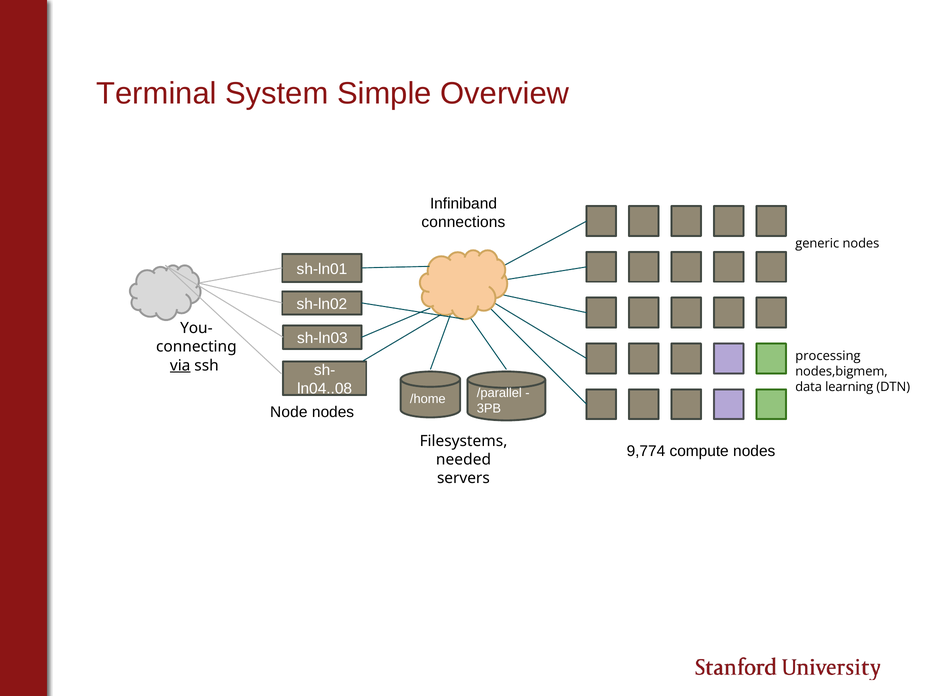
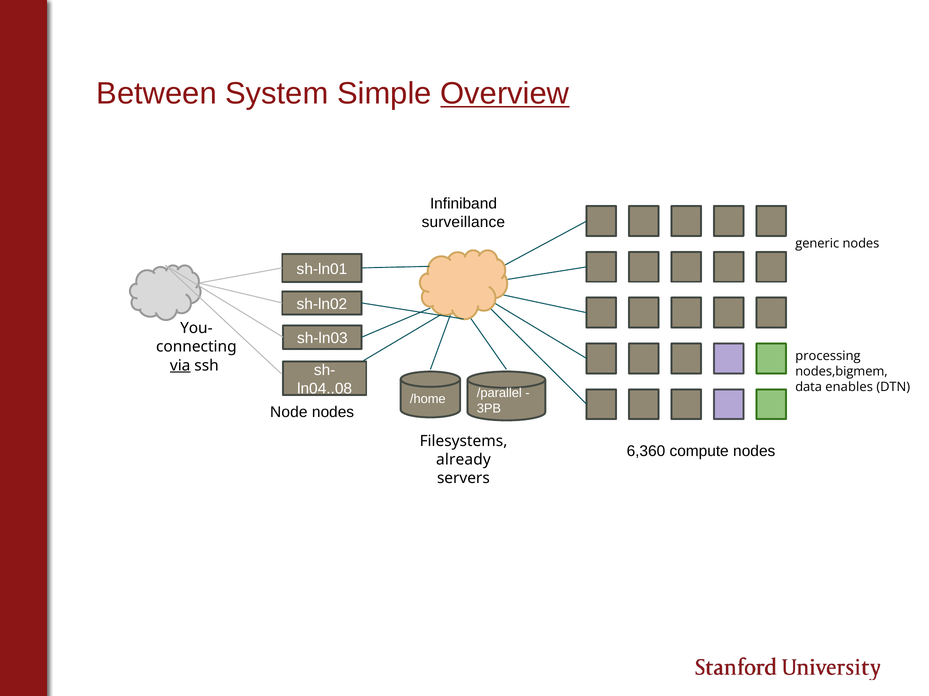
Terminal: Terminal -> Between (157, 94)
Overview underline: none -> present (505, 94)
connections: connections -> surveillance (463, 222)
learning: learning -> enables (849, 387)
9,774: 9,774 -> 6,360 (646, 452)
needed: needed -> already (463, 460)
